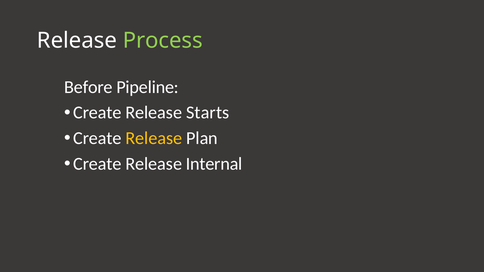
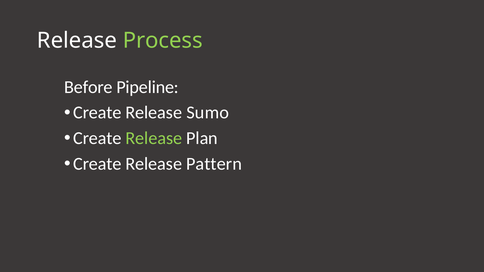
Starts: Starts -> Sumo (208, 113)
Release colour: yellow -> light green (154, 138)
Internal: Internal -> Pattern (214, 164)
